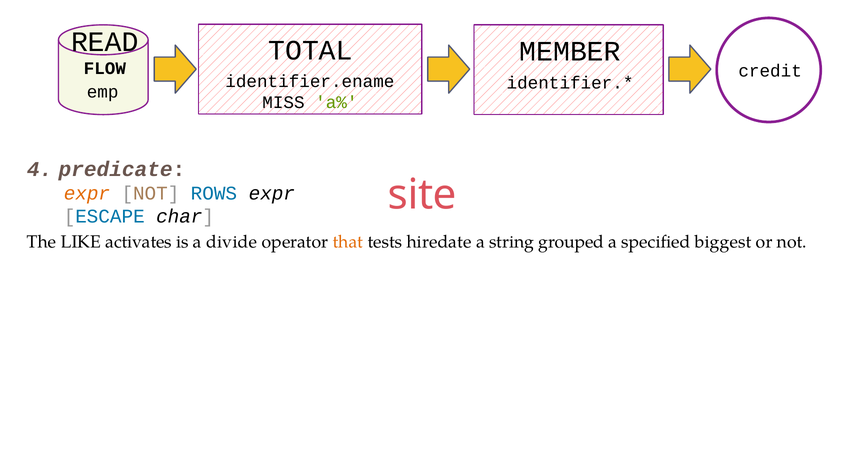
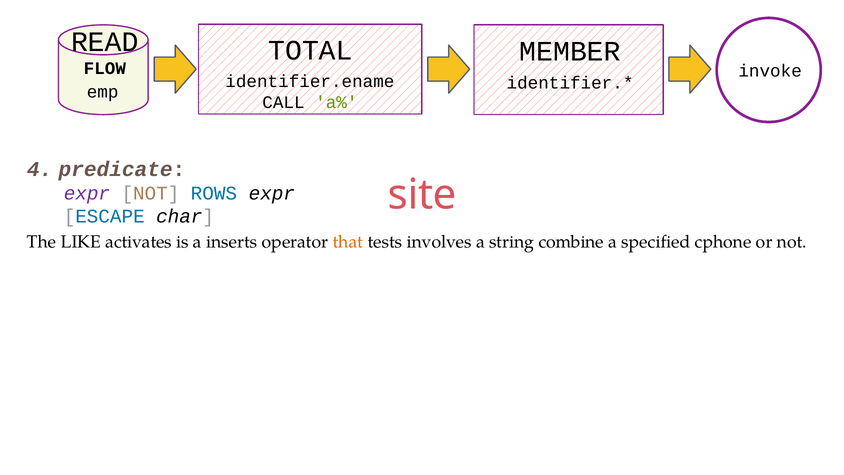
credit: credit -> invoke (770, 71)
MISS: MISS -> CALL (283, 102)
expr colour: orange -> purple (87, 193)
divide: divide -> inserts (232, 242)
hiredate: hiredate -> involves (439, 242)
grouped: grouped -> combine (571, 242)
biggest: biggest -> cphone (723, 242)
